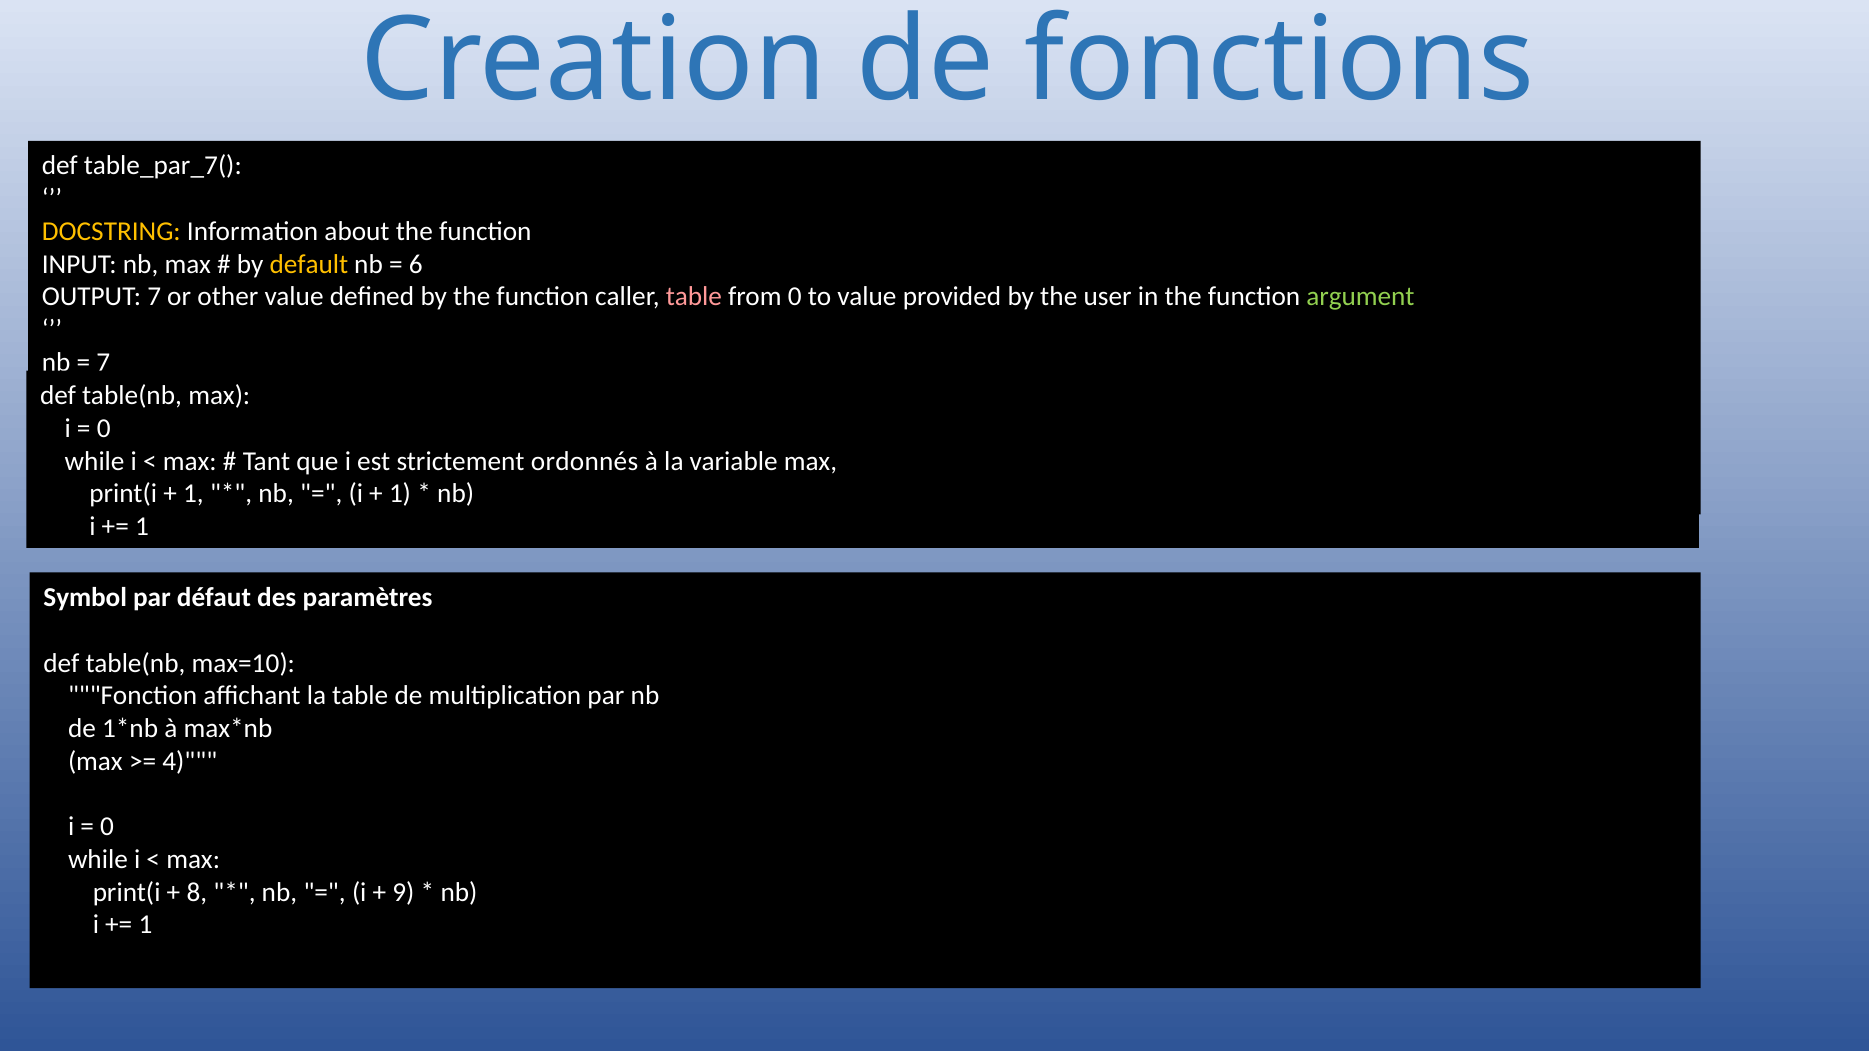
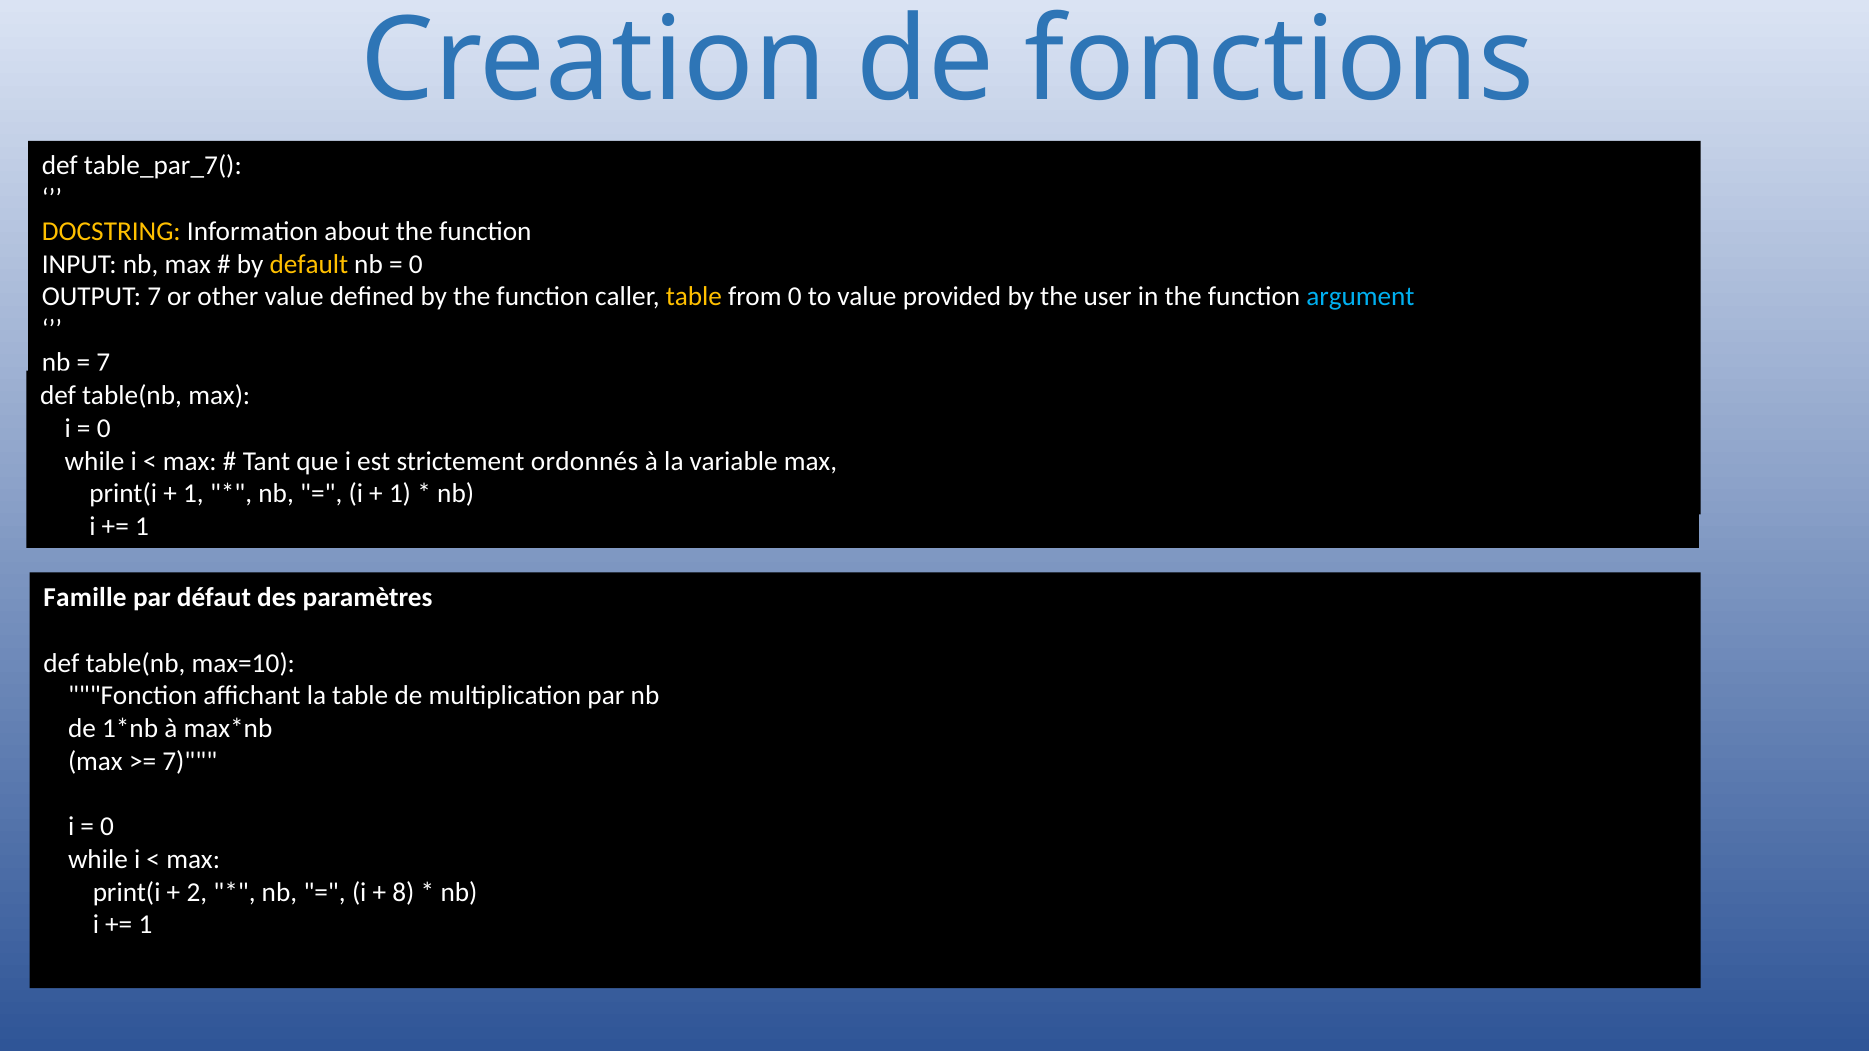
6: 6 -> 0 (416, 264)
table colour: pink -> yellow (694, 297)
argument colour: light green -> light blue (1361, 297)
Symbol: Symbol -> Famille (85, 598)
4: 4 -> 7 (190, 761)
8: 8 -> 2 (197, 892)
9: 9 -> 8 (403, 892)
